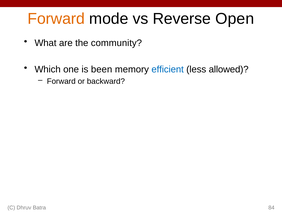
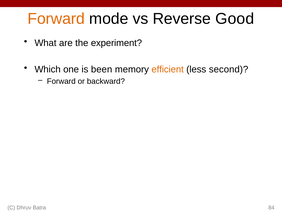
Open: Open -> Good (235, 19)
community: community -> experiment (116, 43)
efficient colour: blue -> orange (168, 69)
allowed: allowed -> second (229, 69)
